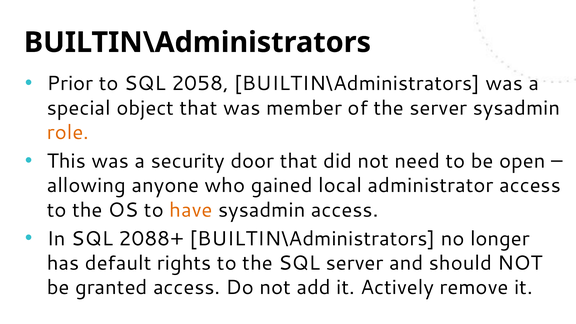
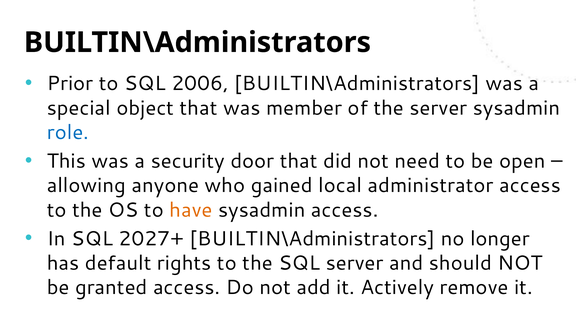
2058: 2058 -> 2006 (200, 84)
role colour: orange -> blue (68, 133)
2088+: 2088+ -> 2027+ (151, 239)
